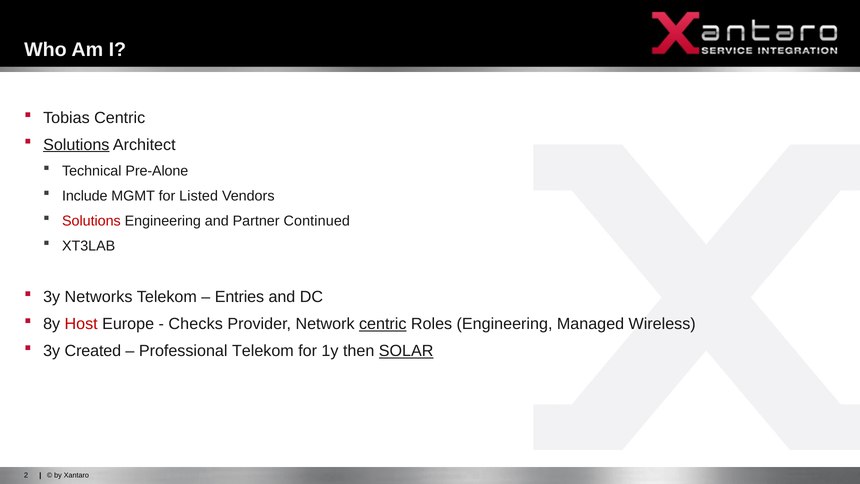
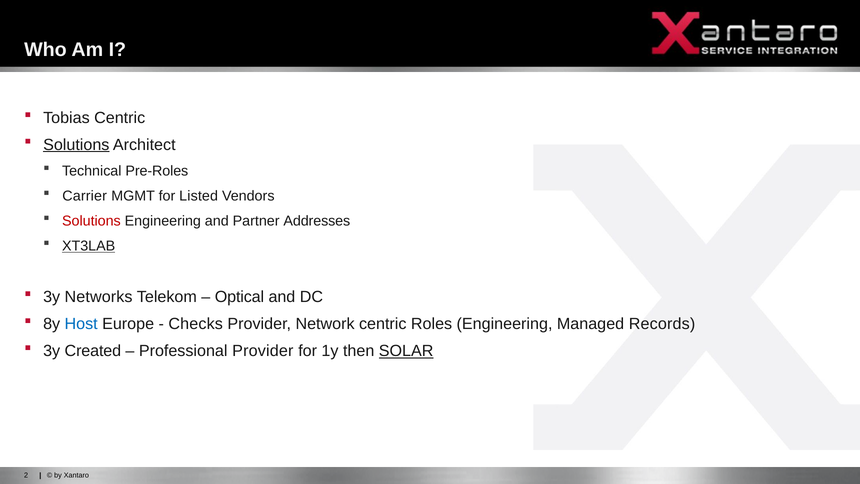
Pre-Alone: Pre-Alone -> Pre-Roles (157, 171)
Include: Include -> Carrier (85, 196)
Continued: Continued -> Addresses (317, 221)
XT3LAB underline: none -> present (89, 246)
Entries: Entries -> Optical (239, 297)
Host colour: red -> blue (81, 324)
centric underline: present -> none (383, 324)
Wireless: Wireless -> Records (662, 324)
Professional Telekom: Telekom -> Provider (263, 351)
